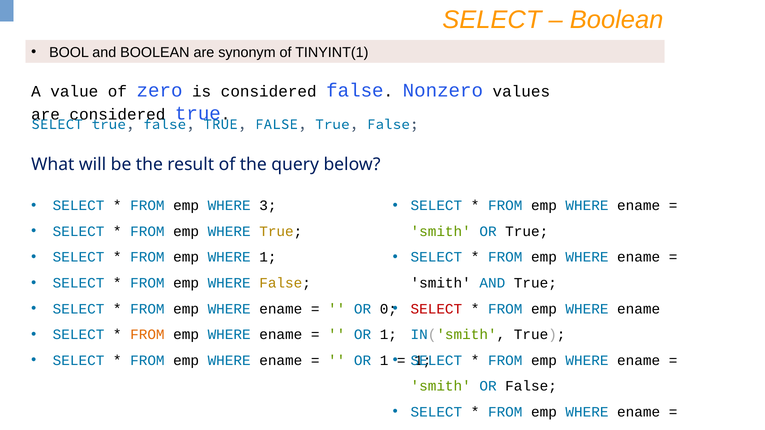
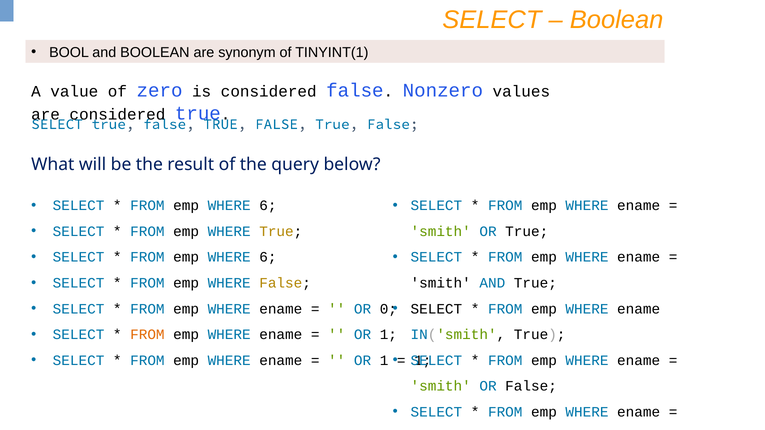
3: 3 -> 6 (268, 206)
1: 1 -> 6 (268, 257)
SELECT colour: red -> black (436, 309)
